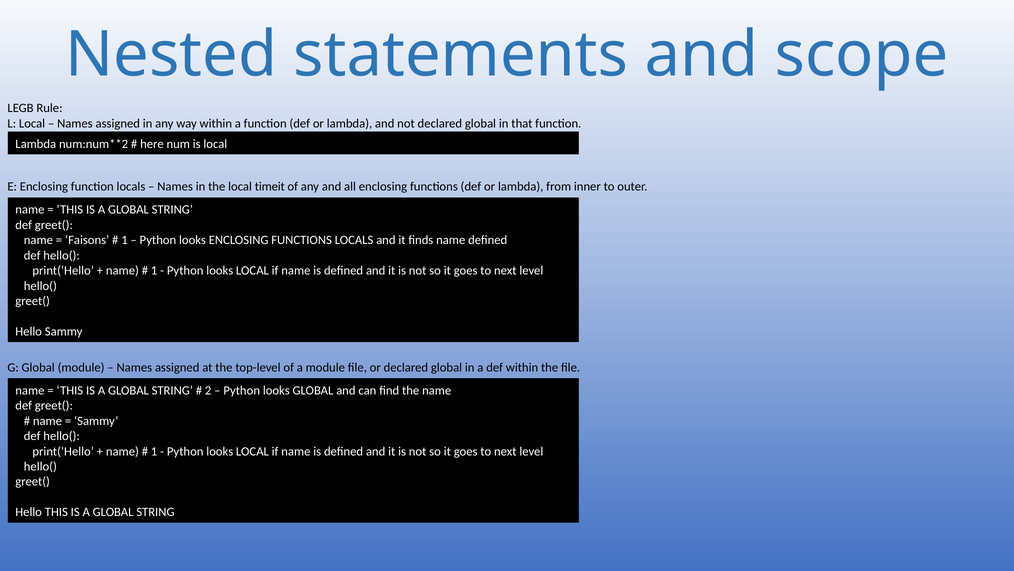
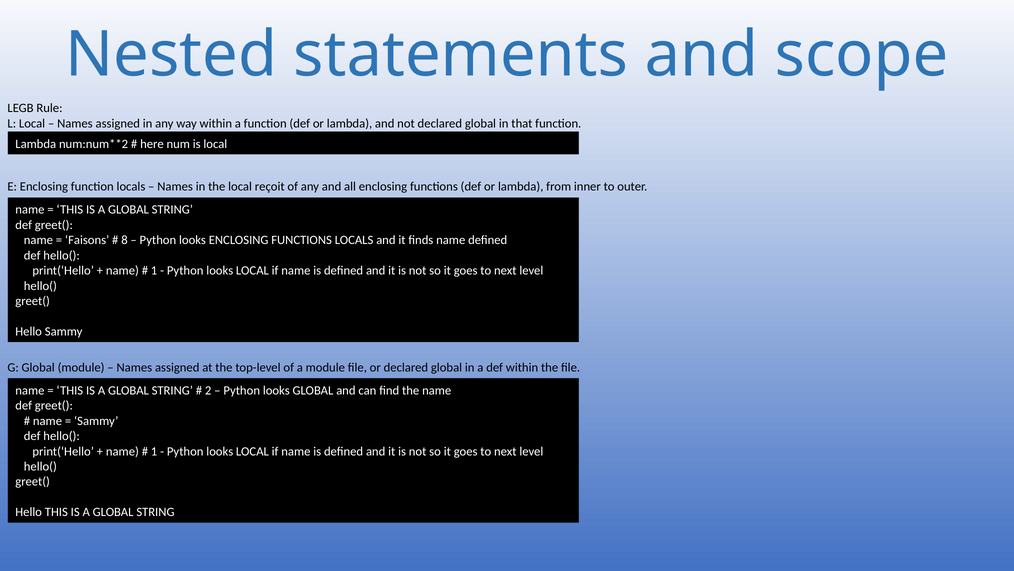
timeit: timeit -> reçoit (270, 187)
1: 1 -> 8 (124, 240)
